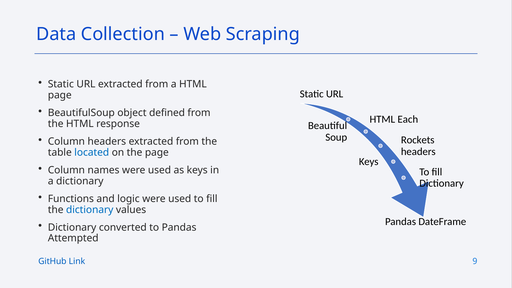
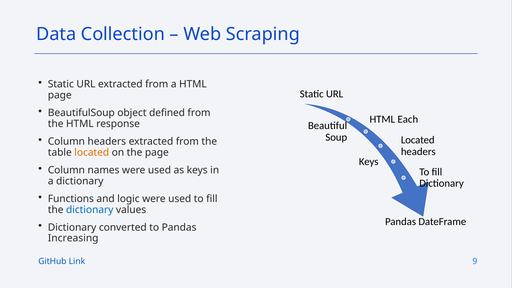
Rockets: Rockets -> Located (418, 140)
located colour: blue -> orange (92, 152)
Attempted: Attempted -> Increasing (73, 238)
